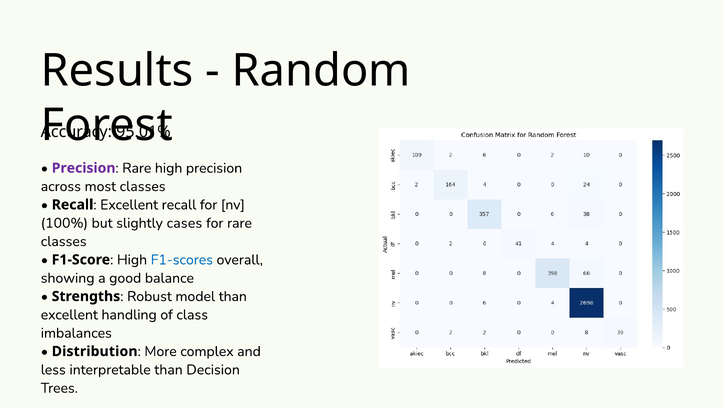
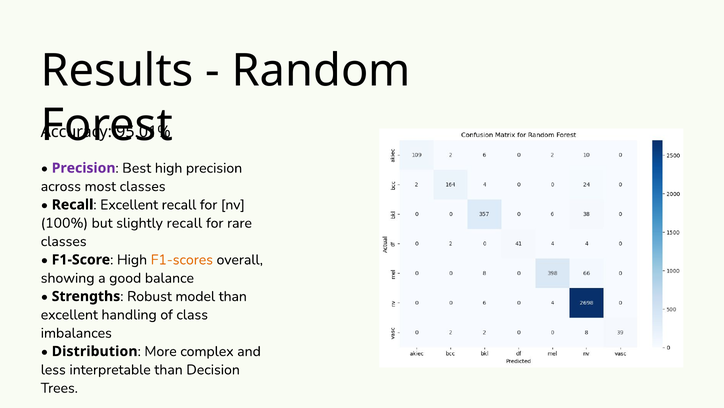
Rare: Rare -> Best (137, 168)
slightly cases: cases -> recall (184, 223)
F1-scores colour: blue -> orange (182, 259)
